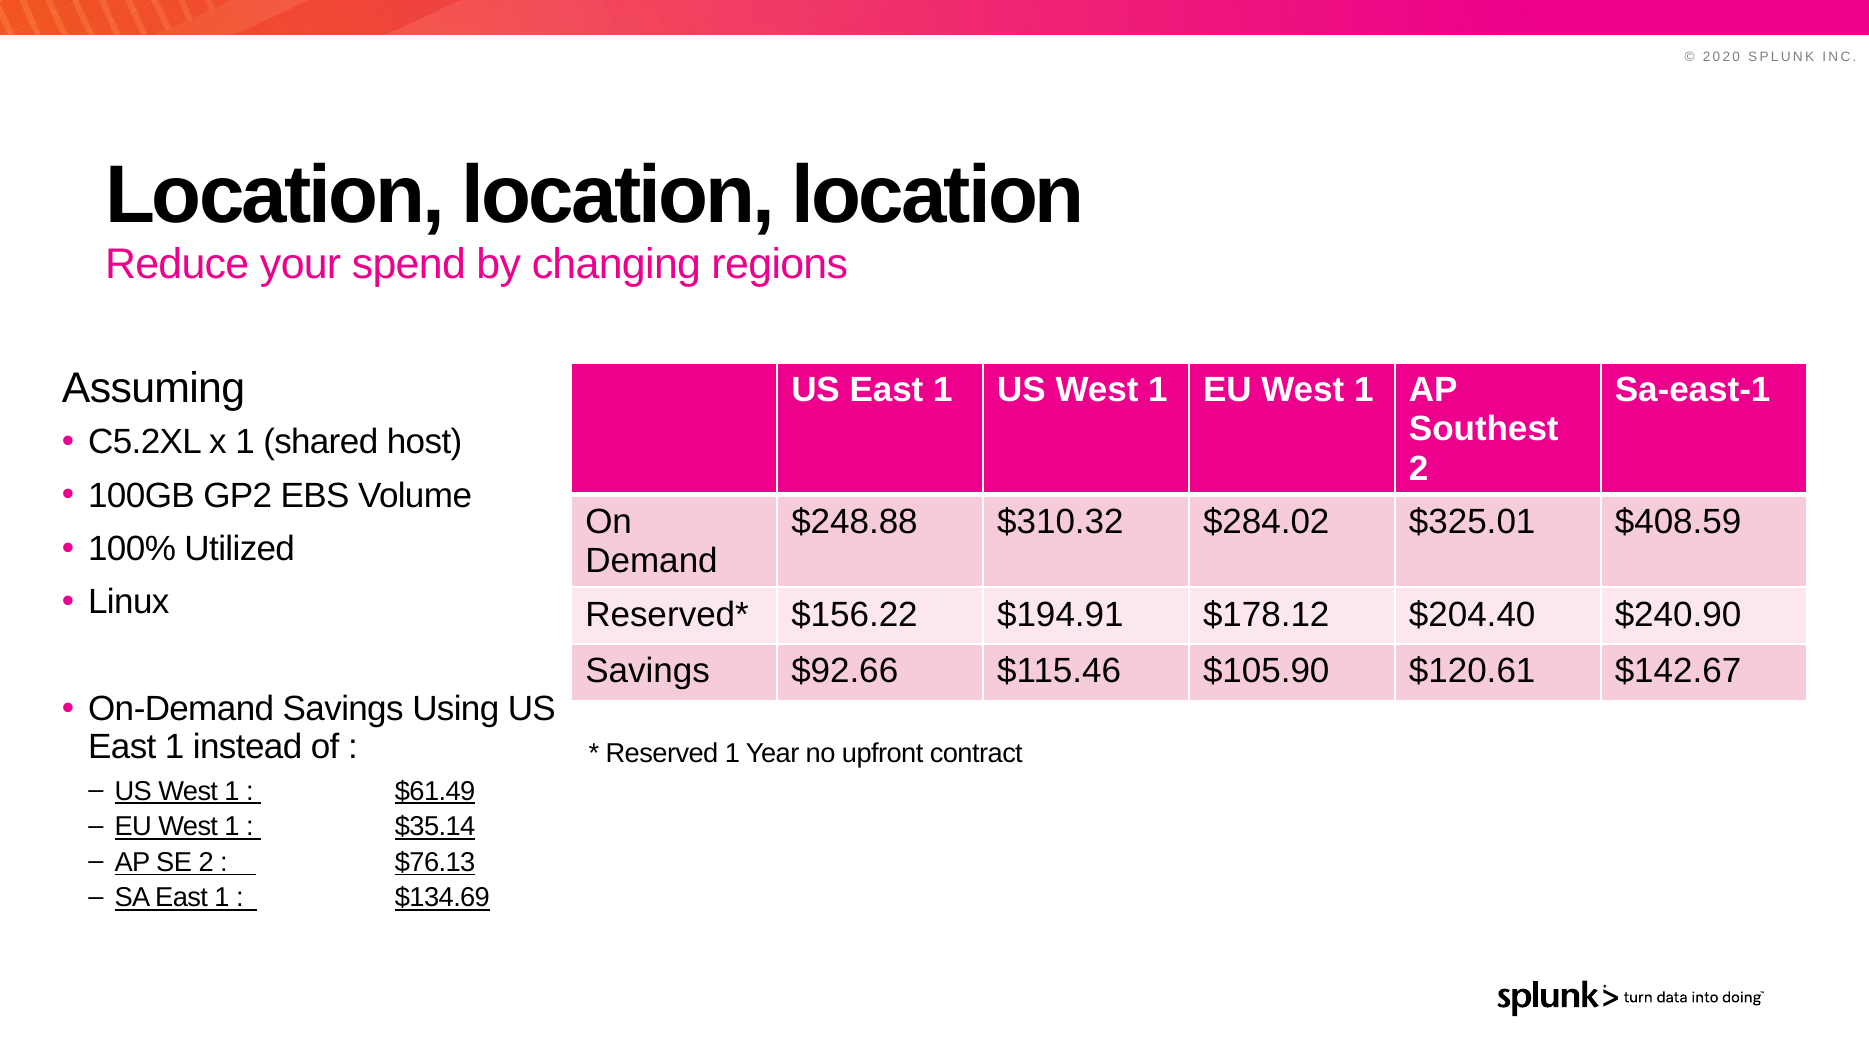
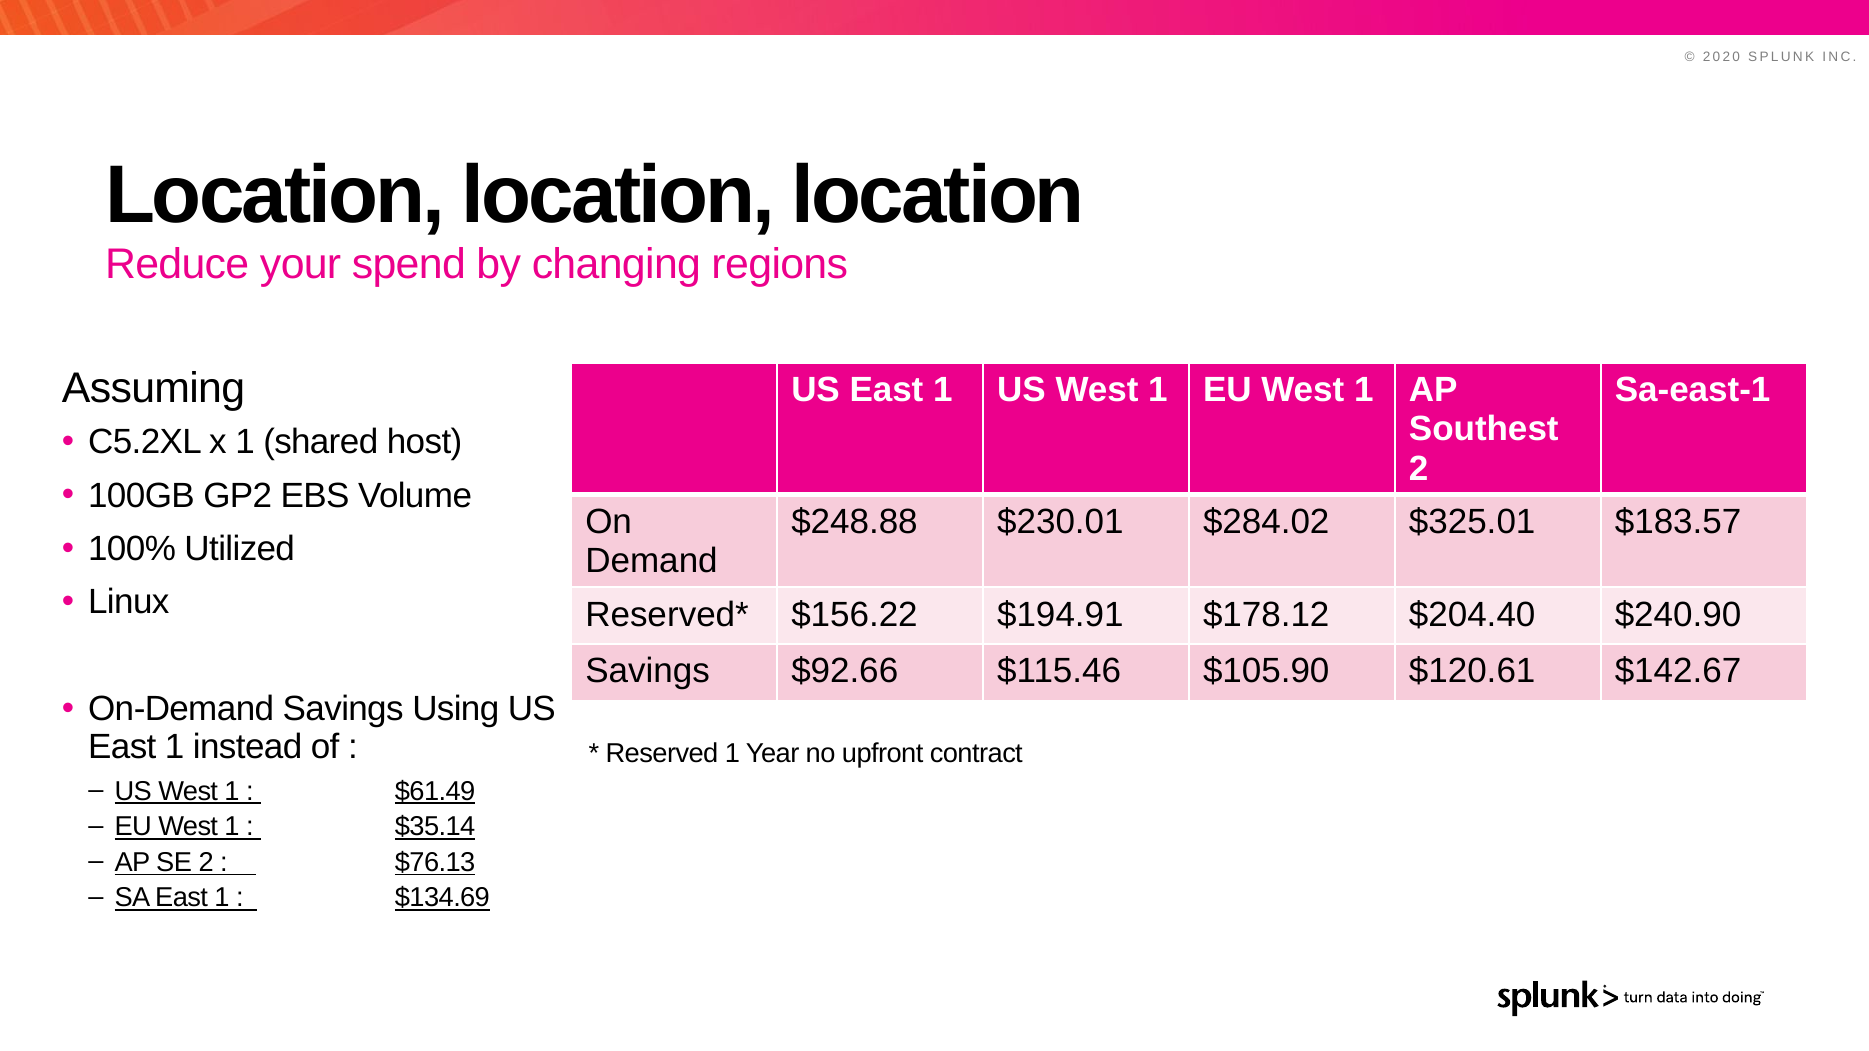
$310.32: $310.32 -> $230.01 (1060, 522)
$408.59: $408.59 -> $183.57 (1678, 522)
